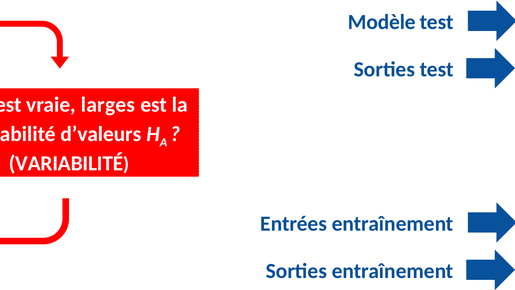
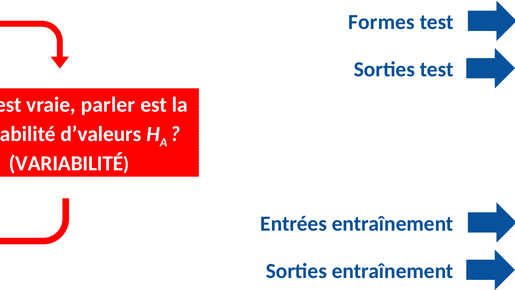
Modèle: Modèle -> Formes (382, 22)
larges: larges -> parler (108, 105)
